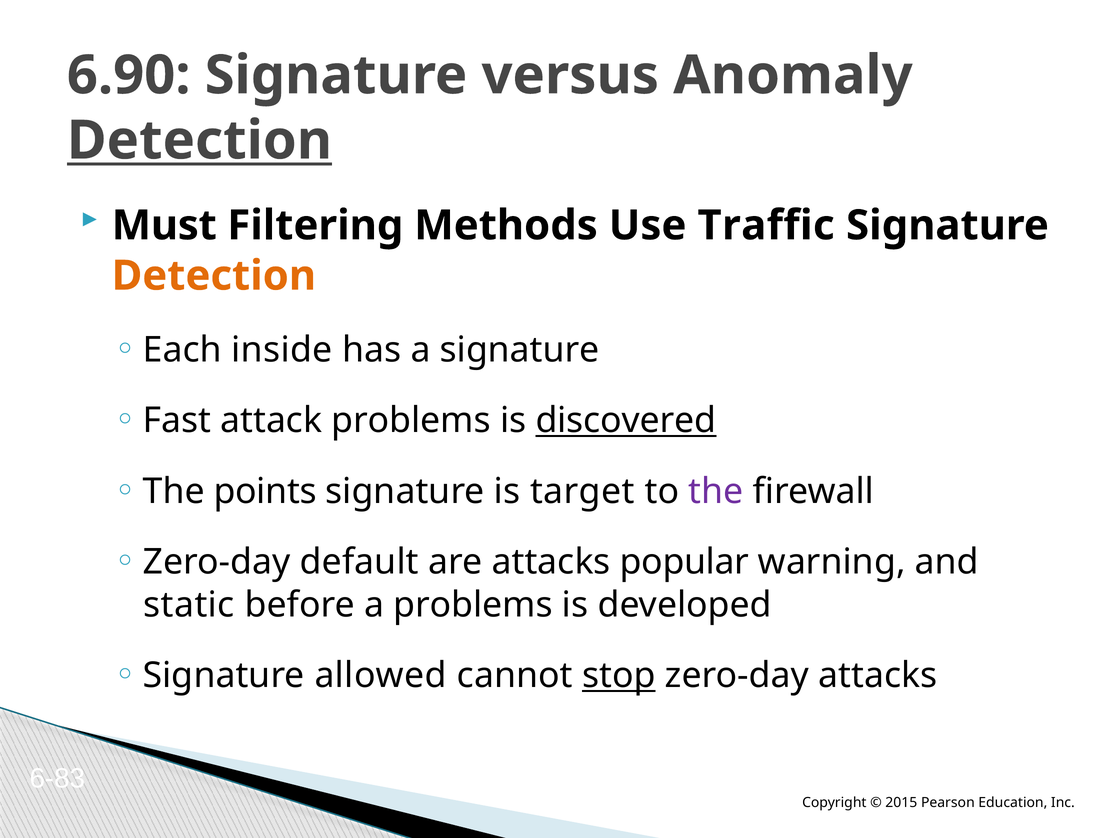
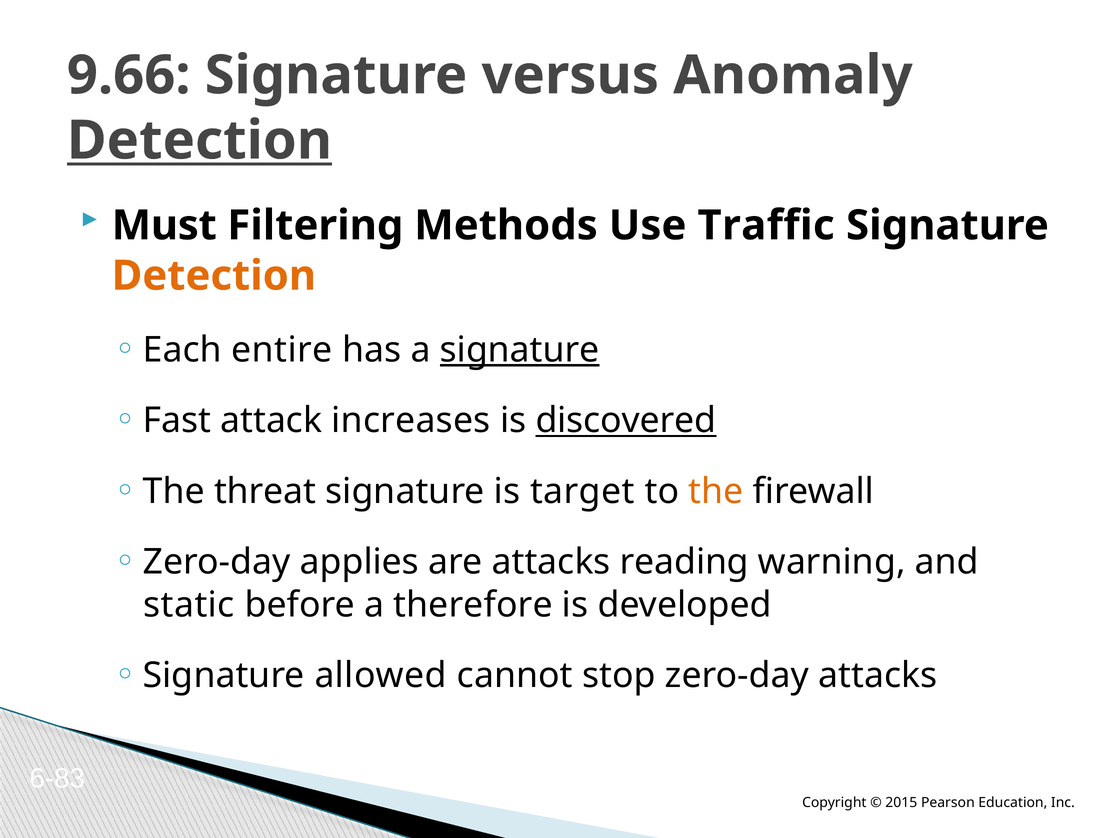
6.90: 6.90 -> 9.66 (129, 75)
inside: inside -> entire (282, 350)
signature underline: none -> present (520, 350)
attack problems: problems -> increases (411, 421)
points: points -> threat (265, 491)
the colour: purple -> orange (716, 491)
default: default -> applies (359, 562)
popular: popular -> reading (684, 562)
a problems: problems -> therefore (473, 605)
stop underline: present -> none (619, 675)
